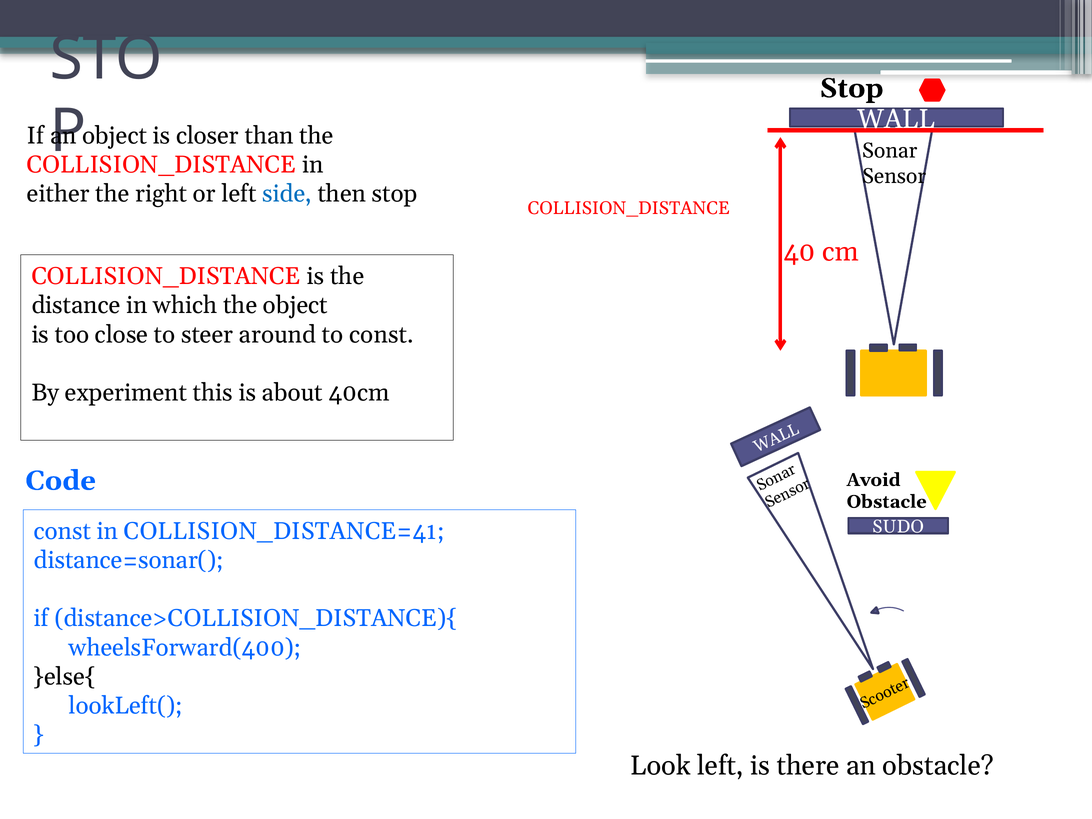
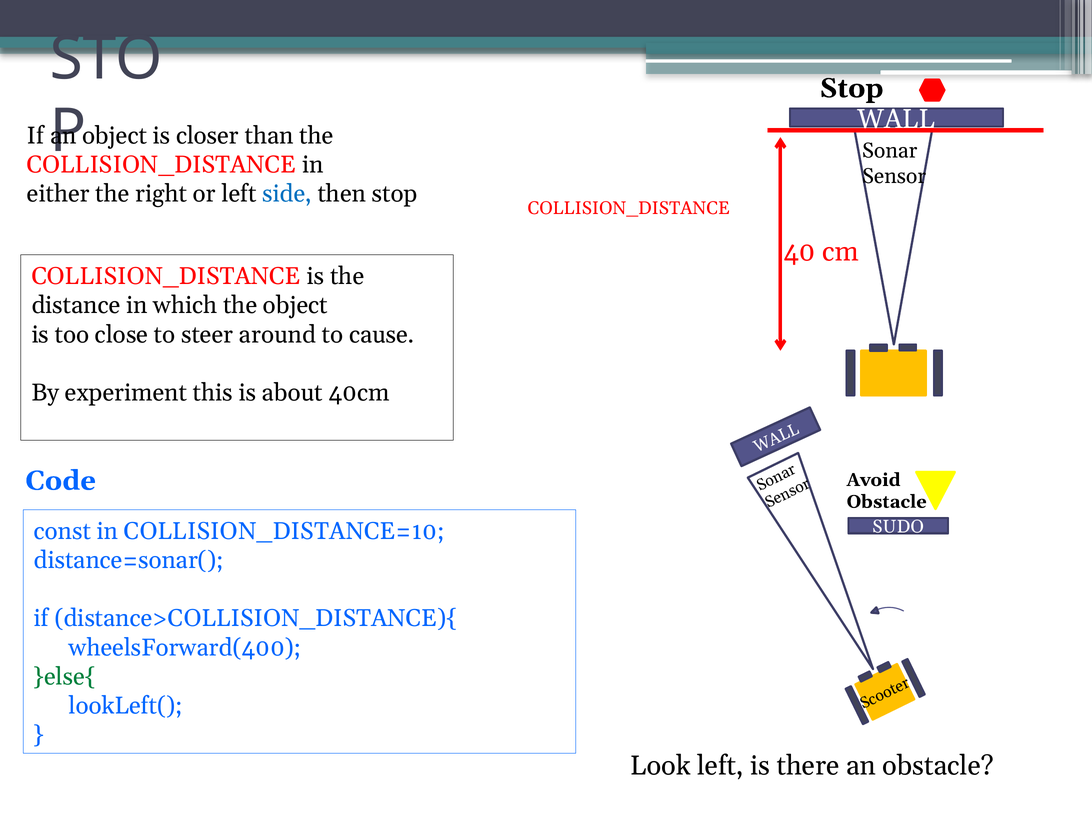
to const: const -> cause (382, 335)
COLLISION_DISTANCE=41: COLLISION_DISTANCE=41 -> COLLISION_DISTANCE=10 (284, 531)
}else{ colour: black -> green (65, 677)
